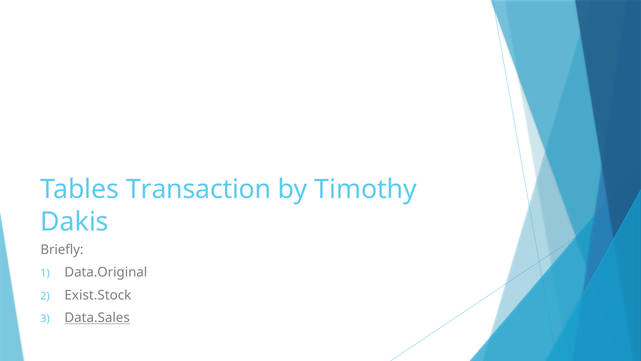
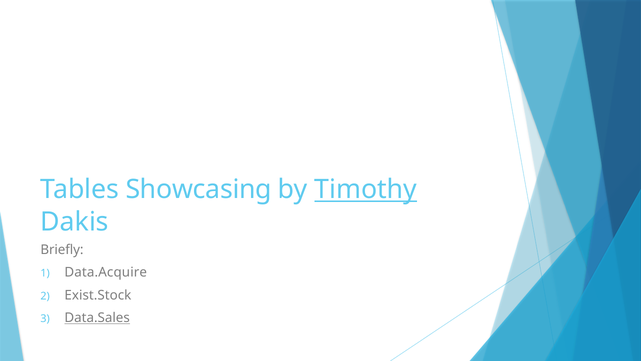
Transaction: Transaction -> Showcasing (199, 189)
Timothy underline: none -> present (366, 189)
Data.Original: Data.Original -> Data.Acquire (106, 272)
